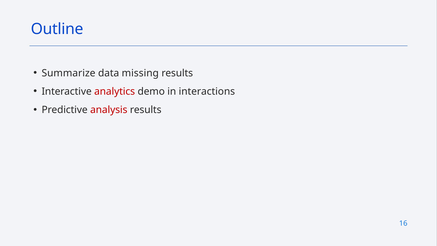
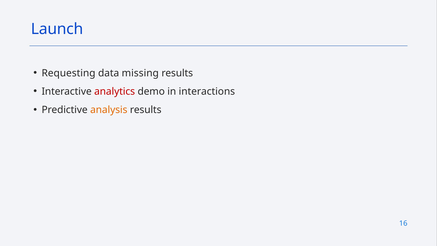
Outline: Outline -> Launch (57, 29)
Summarize: Summarize -> Requesting (69, 73)
analysis colour: red -> orange (109, 110)
